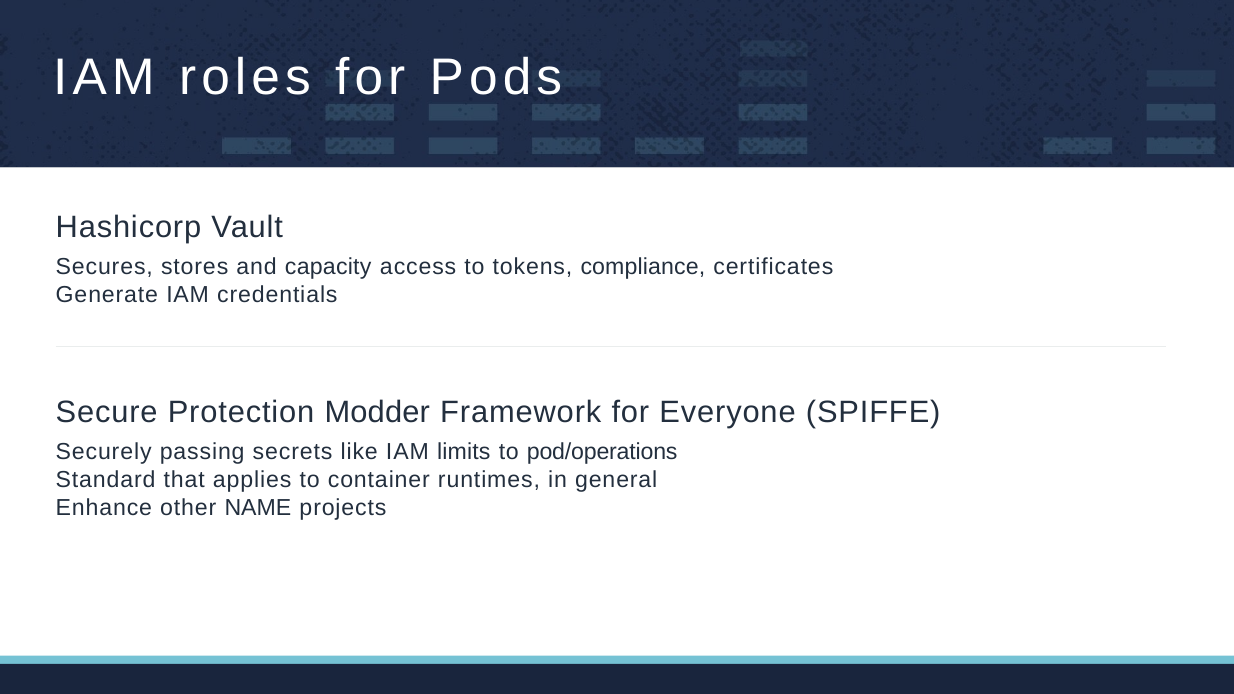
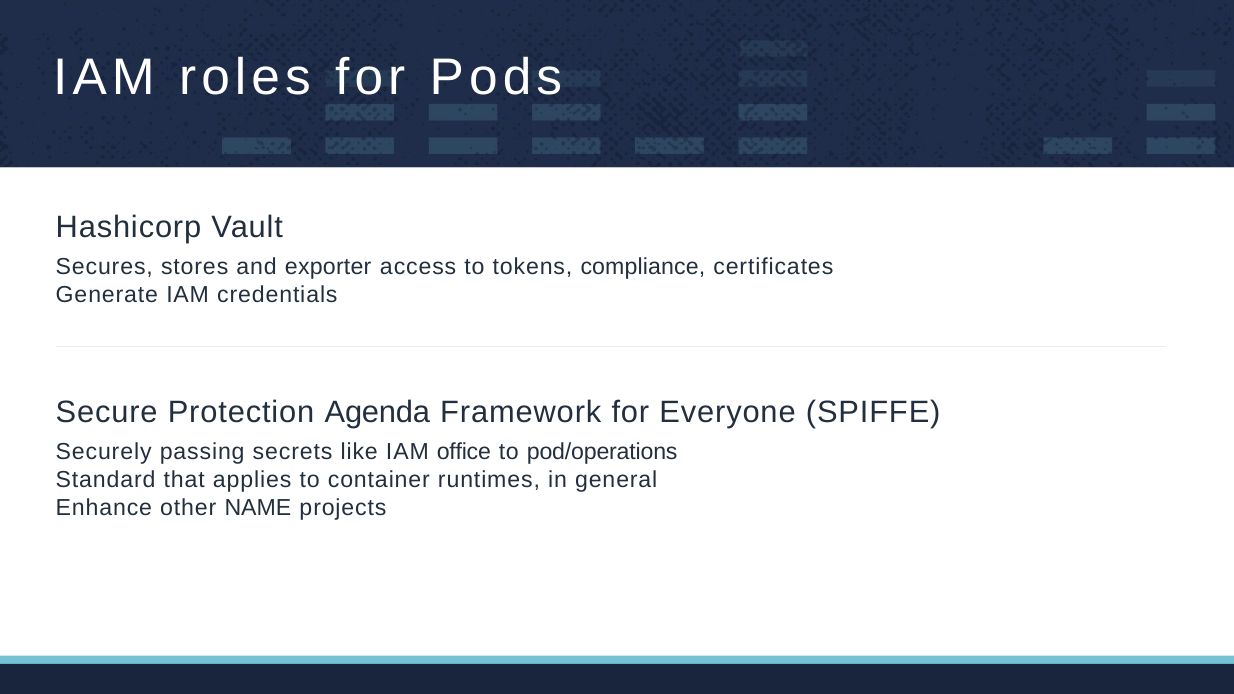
capacity: capacity -> exporter (328, 267)
Modder: Modder -> Agenda (377, 413)
limits: limits -> office (464, 452)
